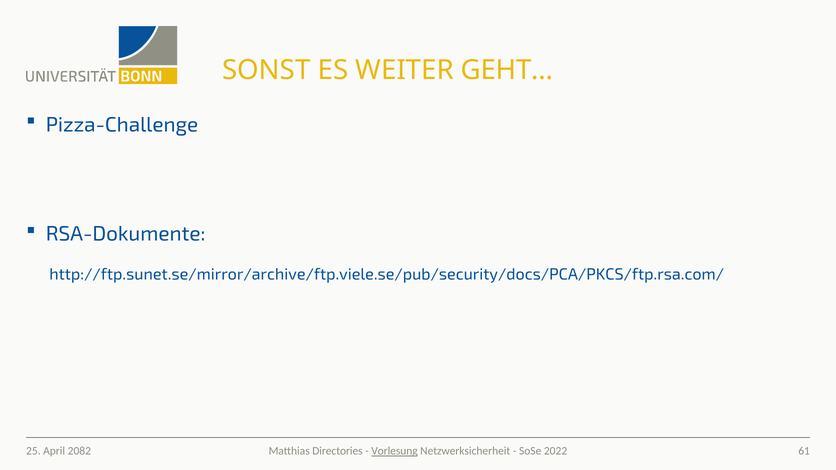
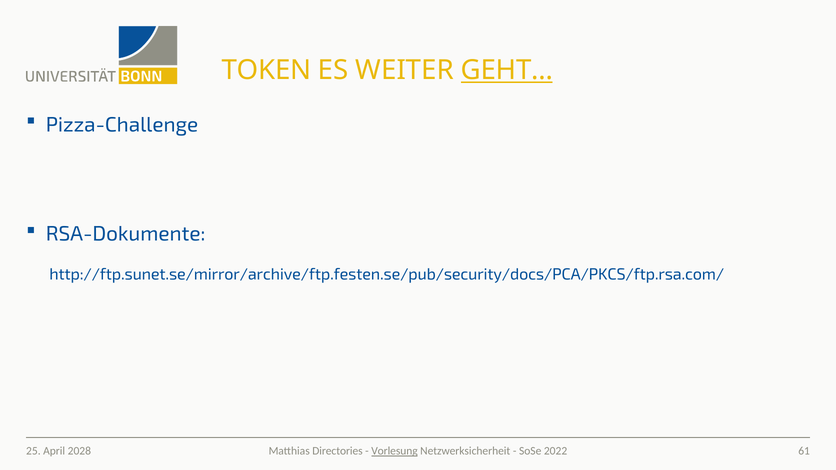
SONST: SONST -> TOKEN (266, 70)
GEHT… underline: none -> present (507, 70)
http://ftp.sunet.se/mirror/archive/ftp.viele.se/pub/security/docs/PCA/PKCS/ftp.rsa.com/: http://ftp.sunet.se/mirror/archive/ftp.viele.se/pub/security/docs/PCA/PKCS/ftp.rsa.com/ -> http://ftp.sunet.se/mirror/archive/ftp.festen.se/pub/security/docs/PCA/PKCS/ftp.rsa.com/ (387, 274)
2082: 2082 -> 2028 (79, 451)
